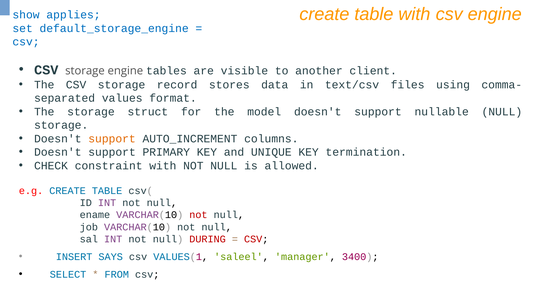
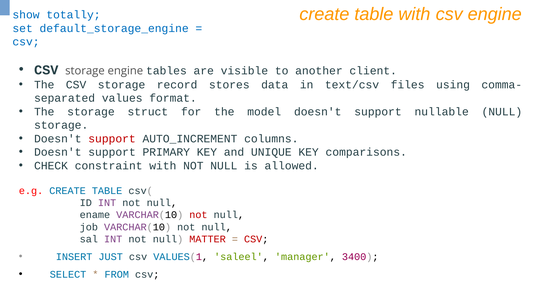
applies: applies -> totally (73, 15)
support colour: orange -> red (112, 139)
termination: termination -> comparisons (366, 152)
DURING: DURING -> MATTER (208, 240)
SAYS: SAYS -> JUST (111, 257)
